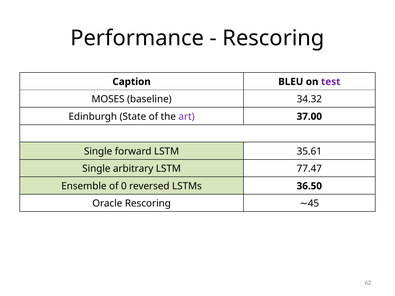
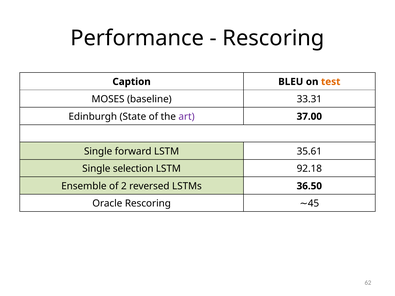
test colour: purple -> orange (331, 82)
34.32: 34.32 -> 33.31 (309, 99)
arbitrary: arbitrary -> selection (133, 169)
77.47: 77.47 -> 92.18 (309, 169)
0: 0 -> 2 (124, 186)
